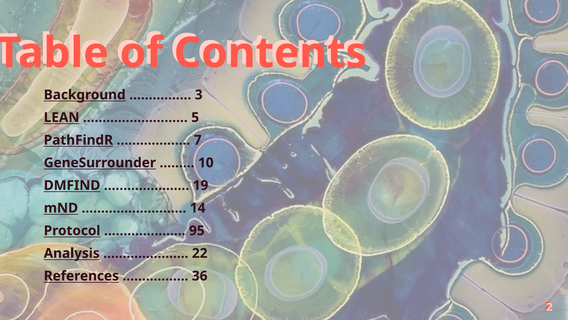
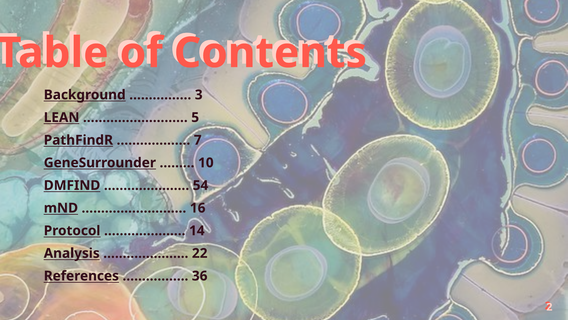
19: 19 -> 54 (201, 185)
14: 14 -> 16 (198, 208)
95: 95 -> 14 (197, 230)
